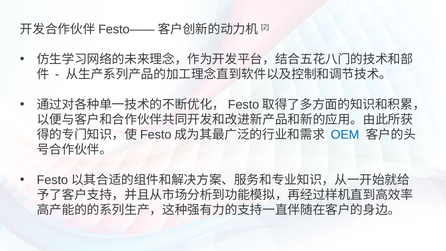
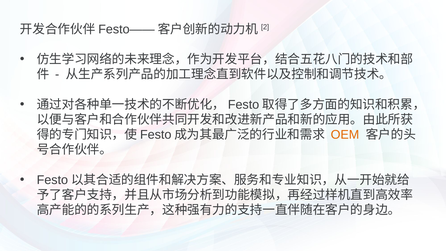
OEM colour: blue -> orange (345, 135)
